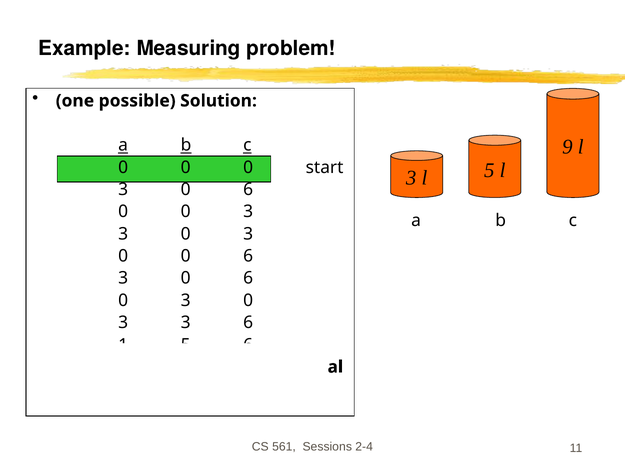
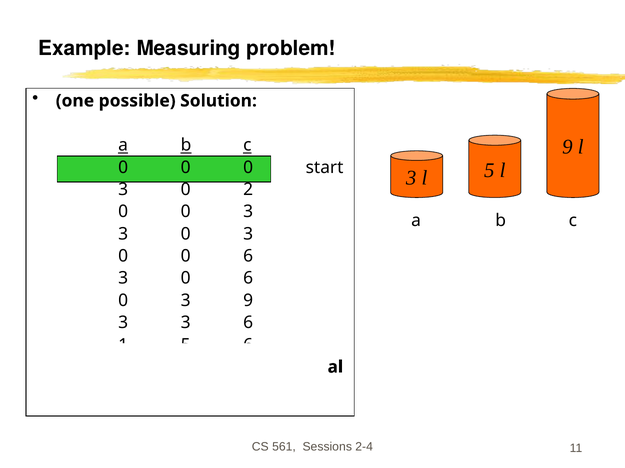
6: 6 -> 2 (248, 190)
0: 0 -> 9 (248, 301)
